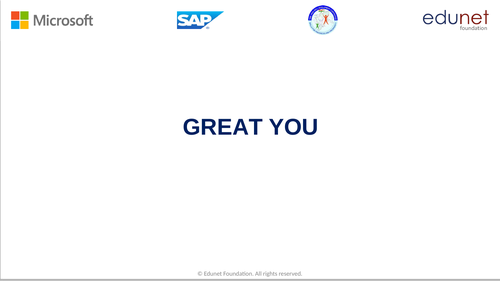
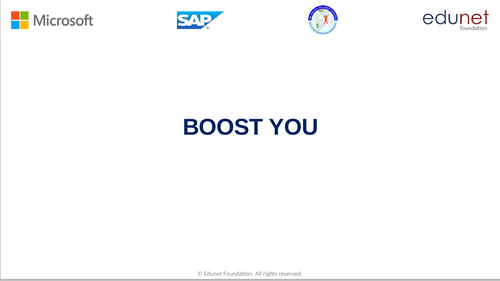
GREAT: GREAT -> BOOST (223, 128)
